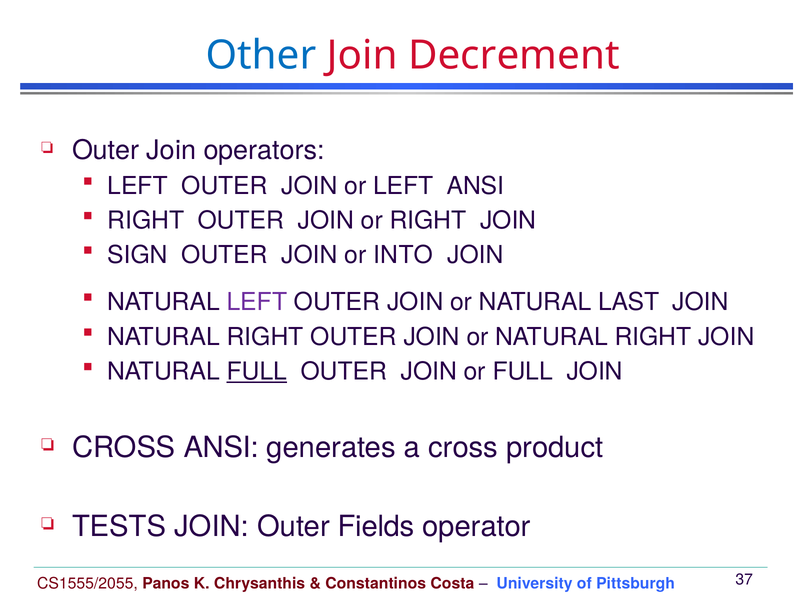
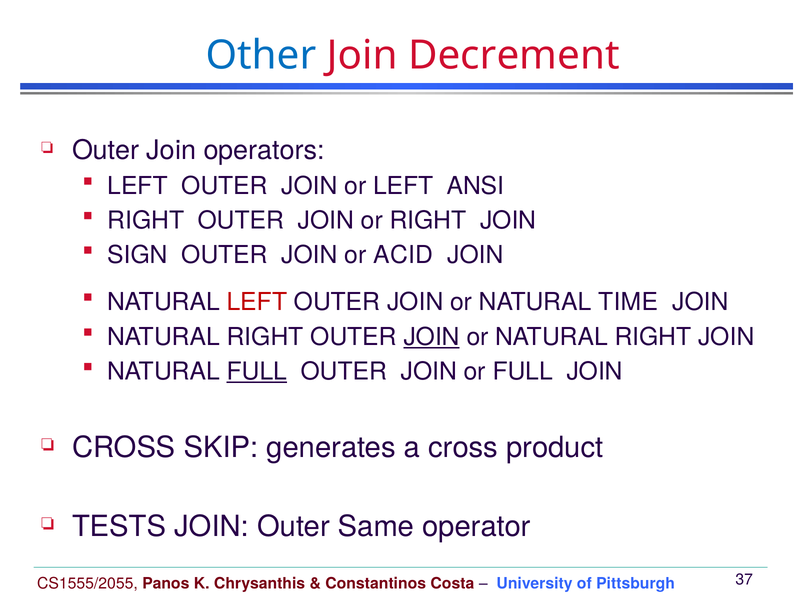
INTO: INTO -> ACID (403, 255)
LEFT colour: purple -> red (257, 302)
LAST: LAST -> TIME (628, 302)
JOIN underline: none -> present (432, 337)
CROSS ANSI: ANSI -> SKIP (221, 448)
Fields: Fields -> Same (376, 526)
